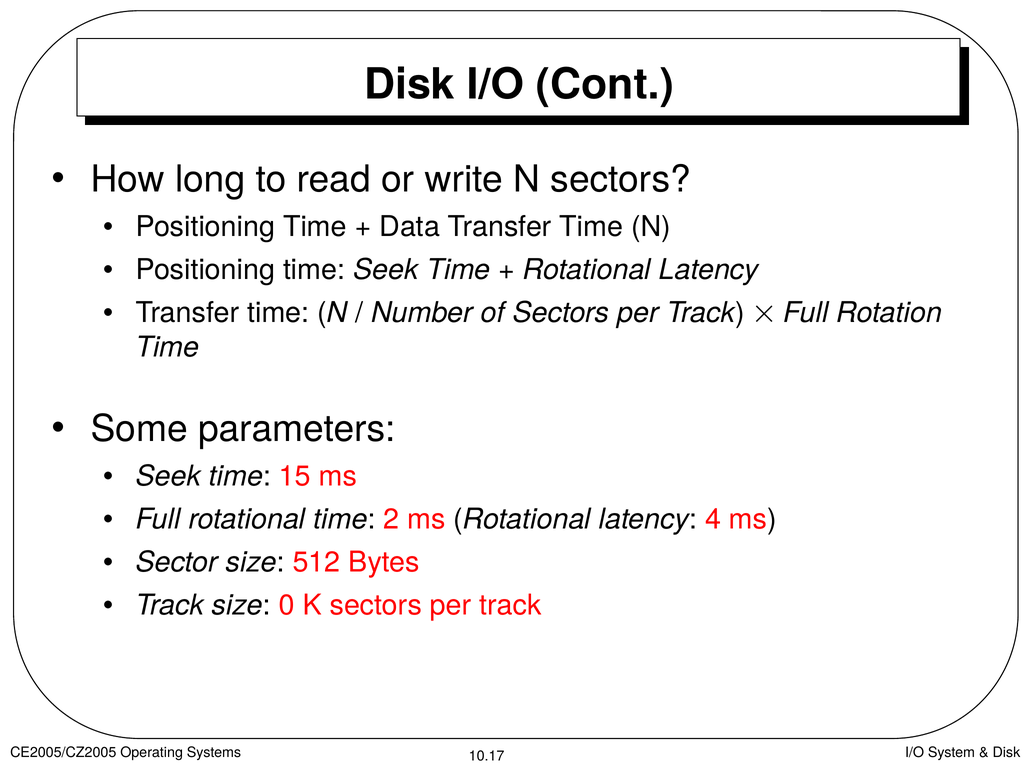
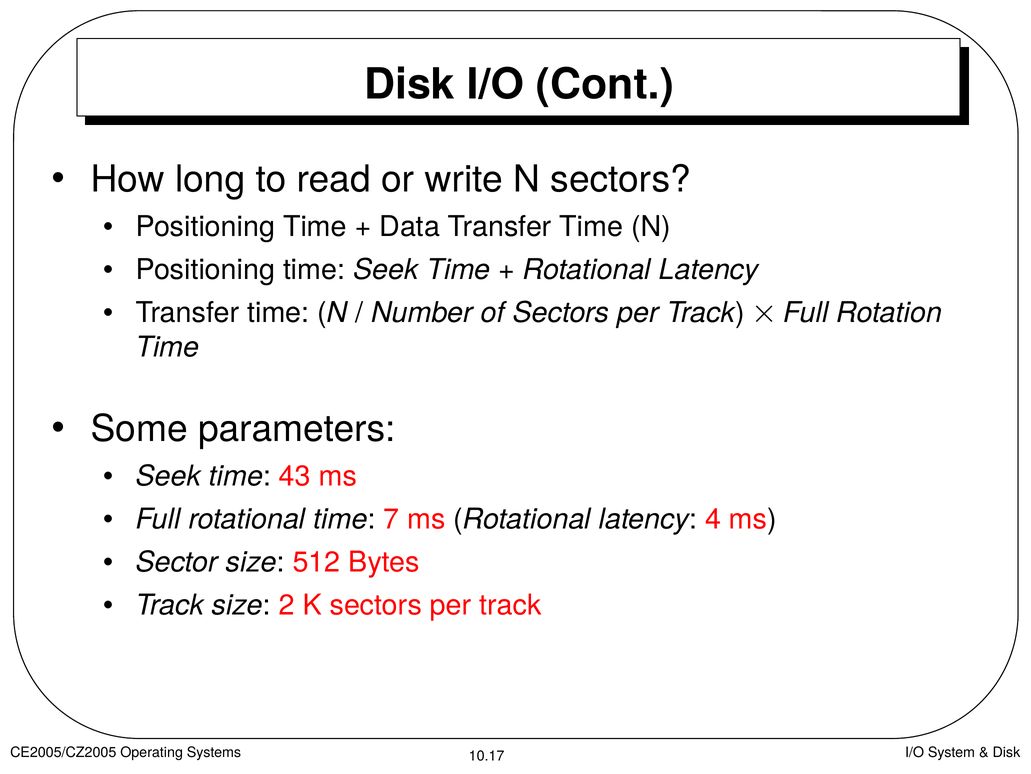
15: 15 -> 43 (295, 476)
2: 2 -> 7 (391, 519)
0: 0 -> 2 (287, 605)
